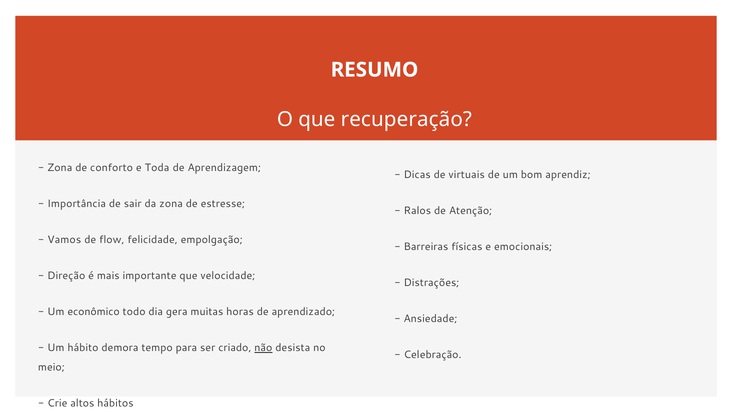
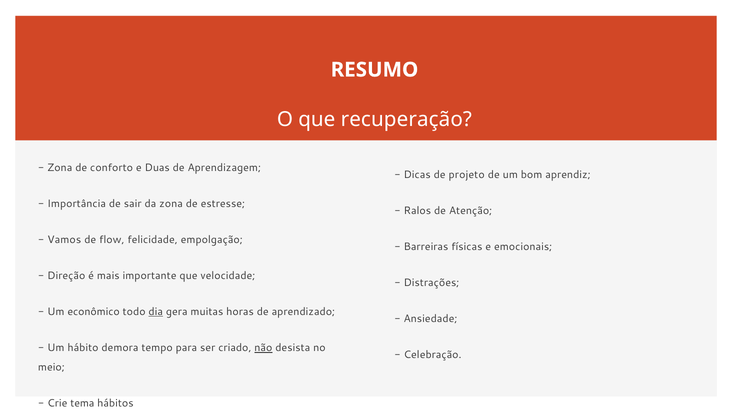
Toda: Toda -> Duas (157, 168)
virtuais: virtuais -> projeto (467, 175)
dia underline: none -> present (156, 312)
altos: altos -> tema (82, 403)
